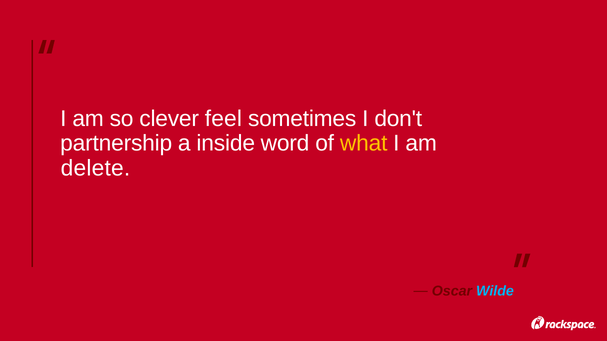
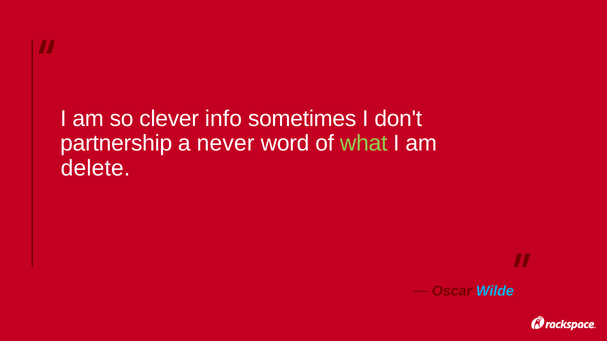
feel: feel -> info (223, 119)
inside: inside -> never (226, 144)
what colour: yellow -> light green (364, 144)
